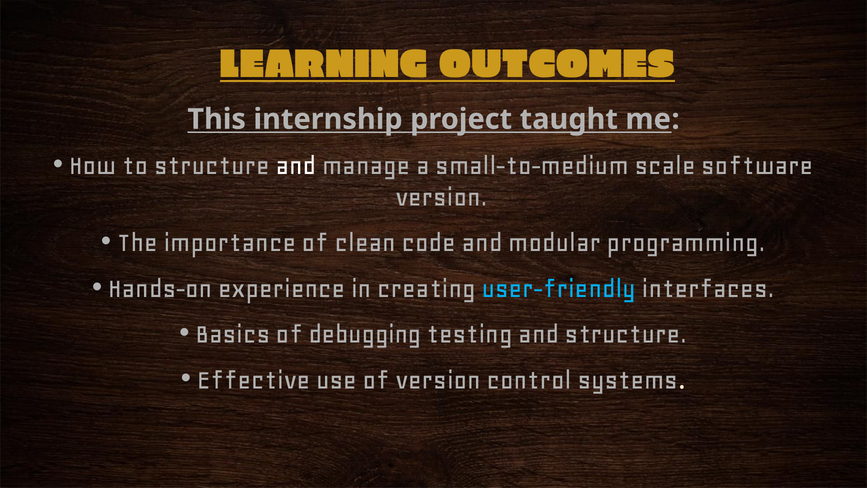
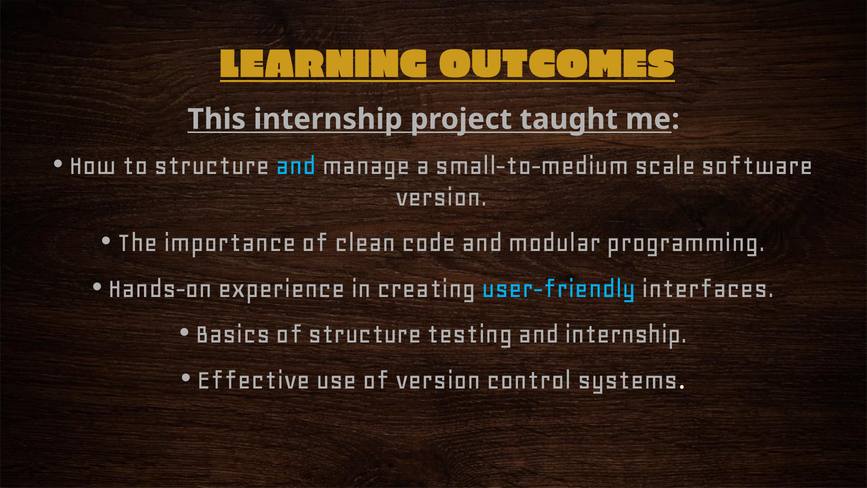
and colour: white -> light blue (296, 165)
of debugging: debugging -> structure (365, 333)
and structure: structure -> internship (626, 333)
